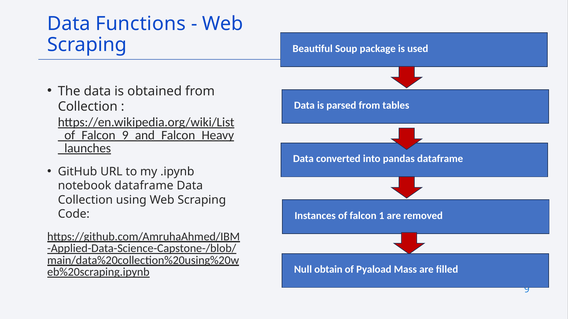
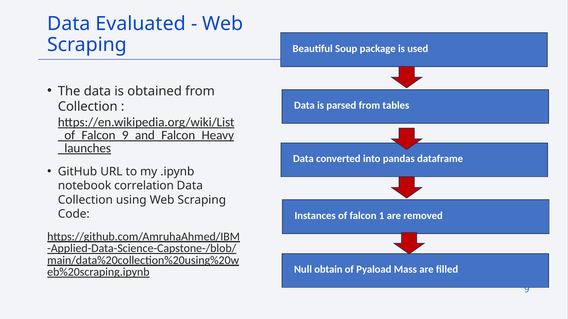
Functions: Functions -> Evaluated (141, 24)
notebook dataframe: dataframe -> correlation (144, 186)
